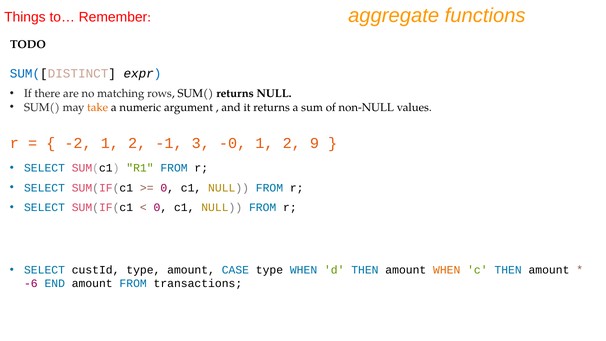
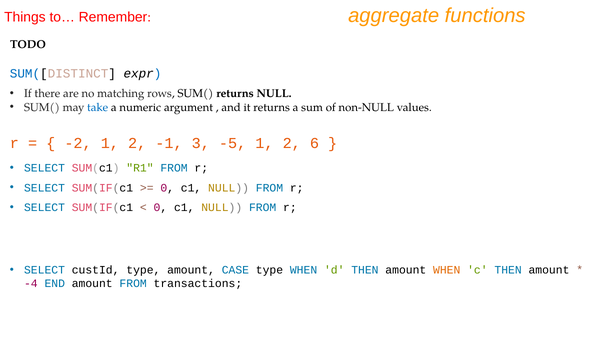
take colour: orange -> blue (98, 107)
-0: -0 -> -5 (233, 143)
9: 9 -> 6 (314, 143)
-6: -6 -> -4 (31, 283)
